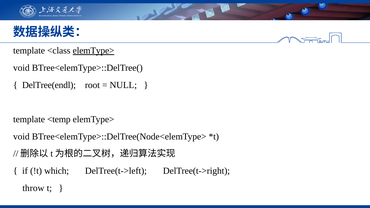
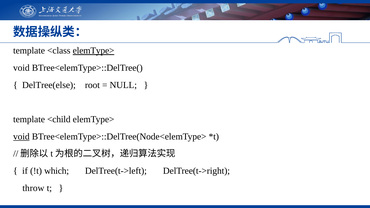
DelTree(endl: DelTree(endl -> DelTree(else (49, 85)
<temp: <temp -> <child (59, 119)
void underline: none -> present (21, 137)
